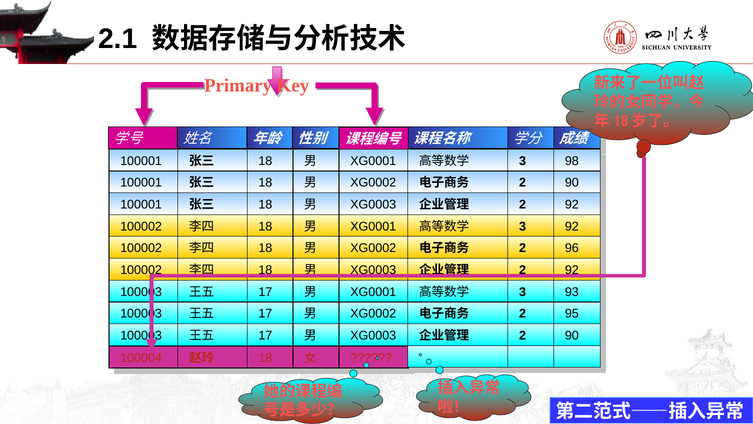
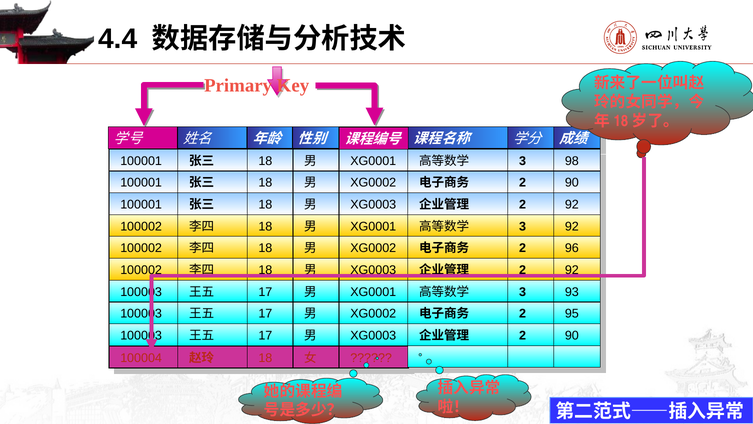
2.1: 2.1 -> 4.4 (118, 39)
